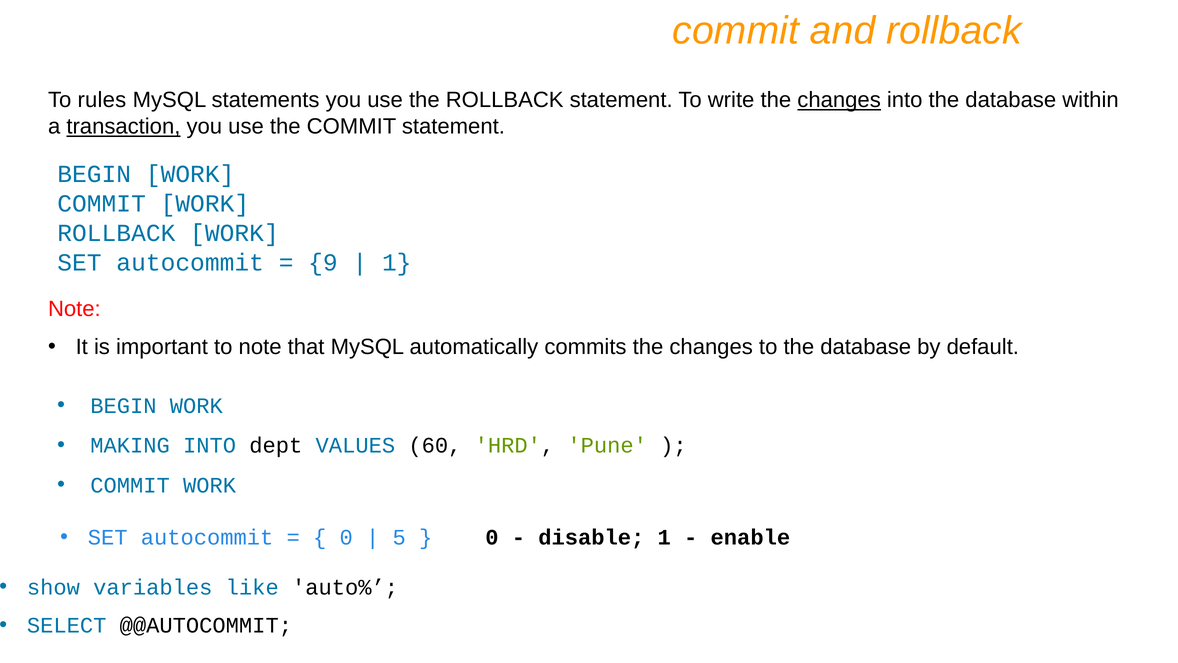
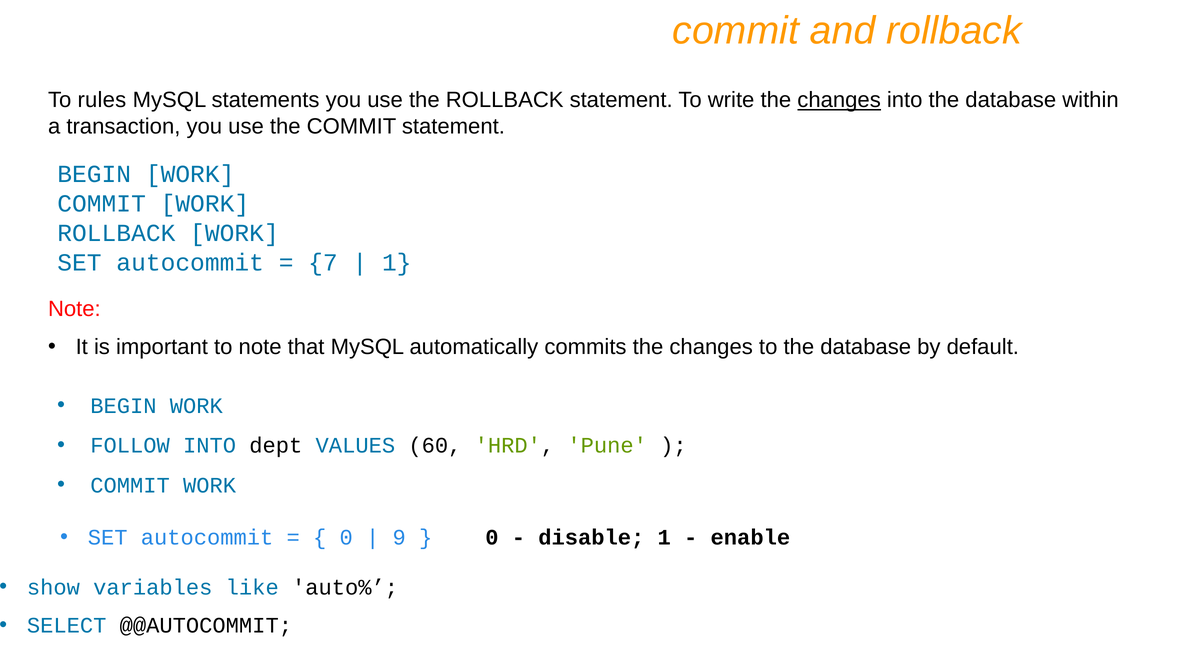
transaction underline: present -> none (123, 127)
9: 9 -> 7 (323, 262)
MAKING: MAKING -> FOLLOW (130, 445)
5: 5 -> 9 (399, 537)
